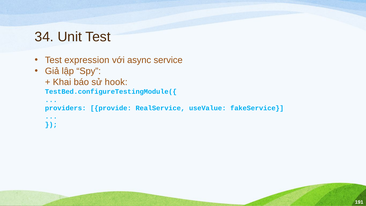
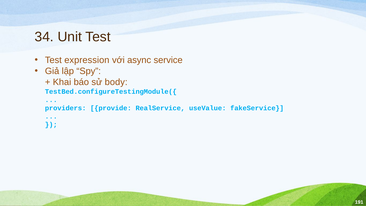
hook: hook -> body (116, 82)
